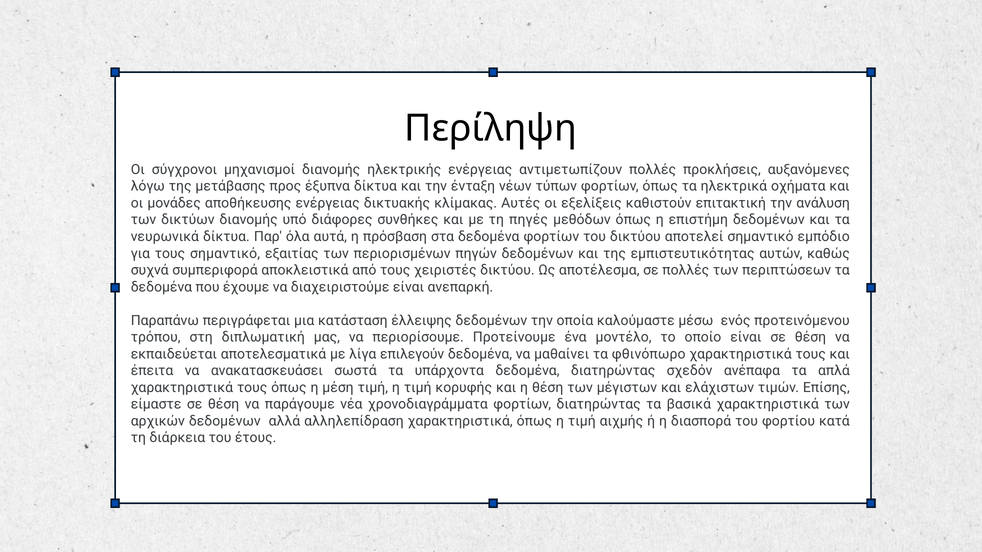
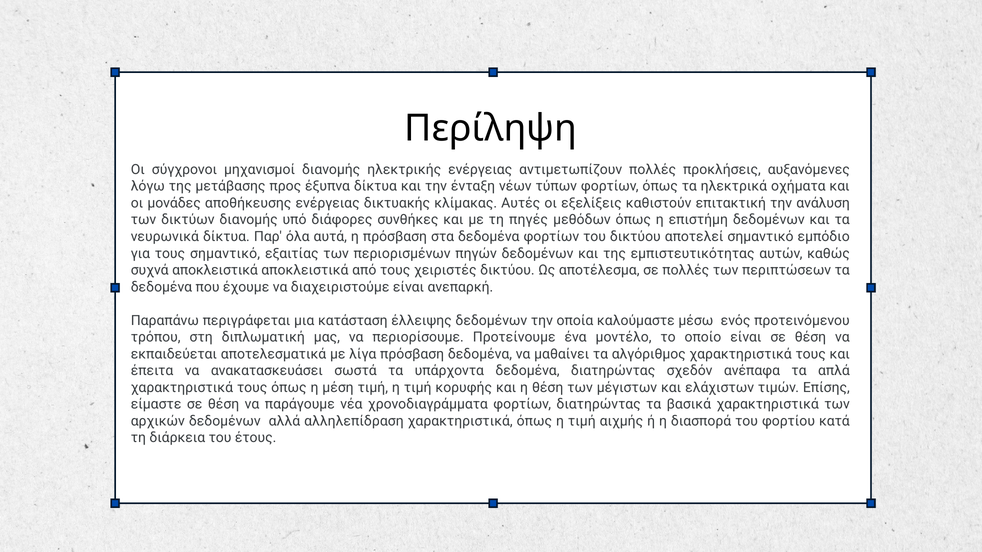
συχνά συμπεριφορά: συμπεριφορά -> αποκλειστικά (215, 270)
λίγα επιλεγούν: επιλεγούν -> πρόσβαση (412, 354)
φθινόπωρο: φθινόπωρο -> αλγόριθμος (649, 354)
